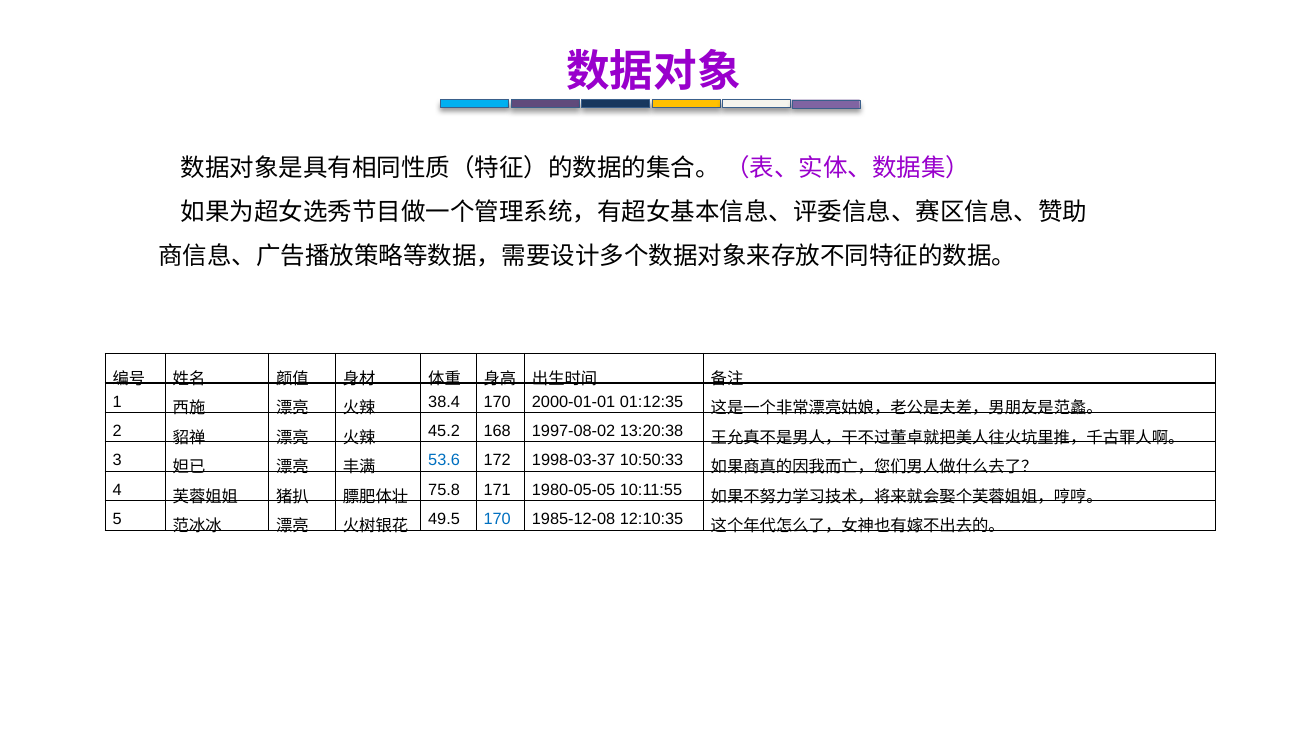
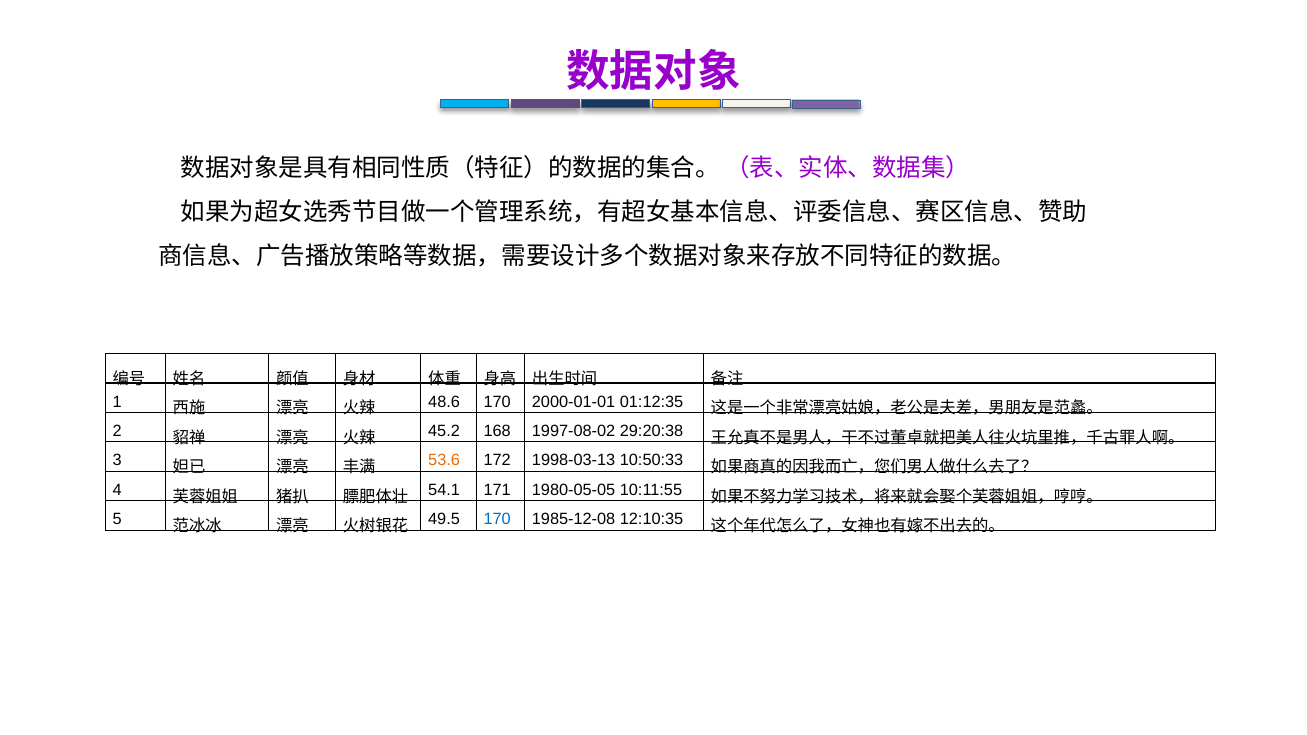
38.4: 38.4 -> 48.6 (444, 402)
13:20:38: 13:20:38 -> 29:20:38 (652, 431)
53.6 colour: blue -> orange (444, 461)
1998-03-37: 1998-03-37 -> 1998-03-13 (574, 461)
75.8: 75.8 -> 54.1 (444, 490)
